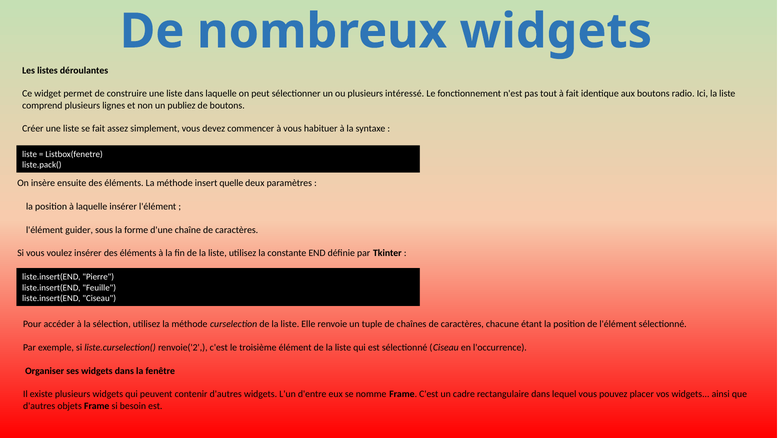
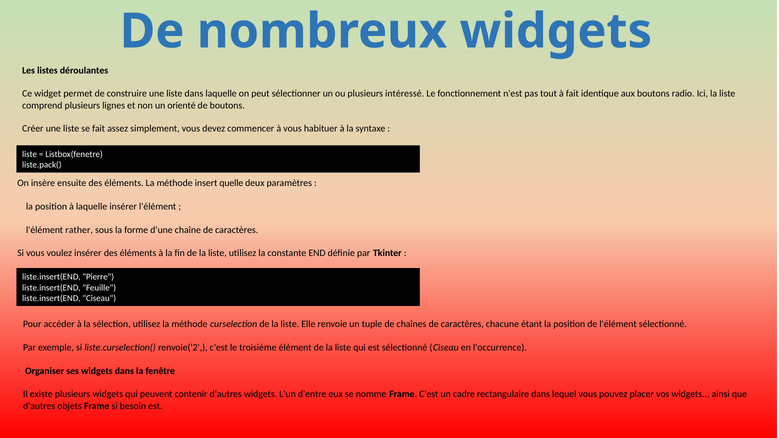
publiez: publiez -> orienté (182, 105)
guider: guider -> rather (79, 230)
